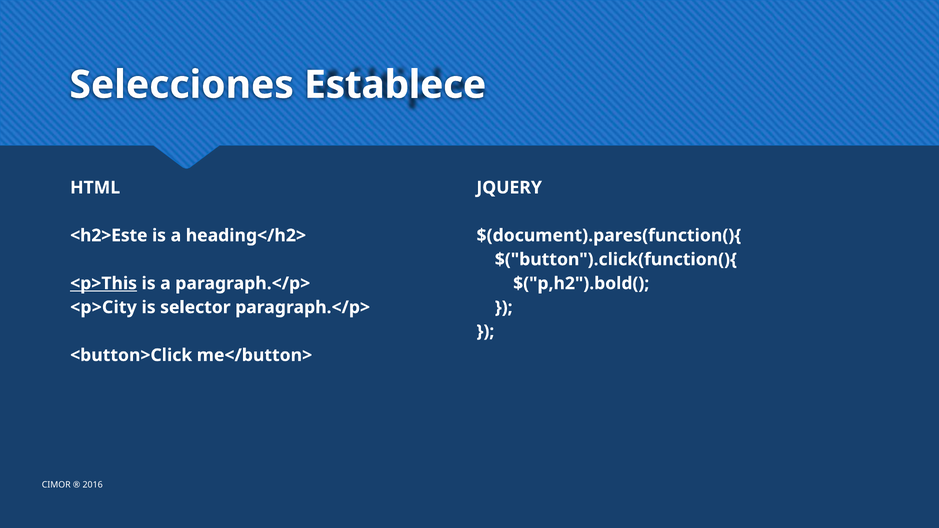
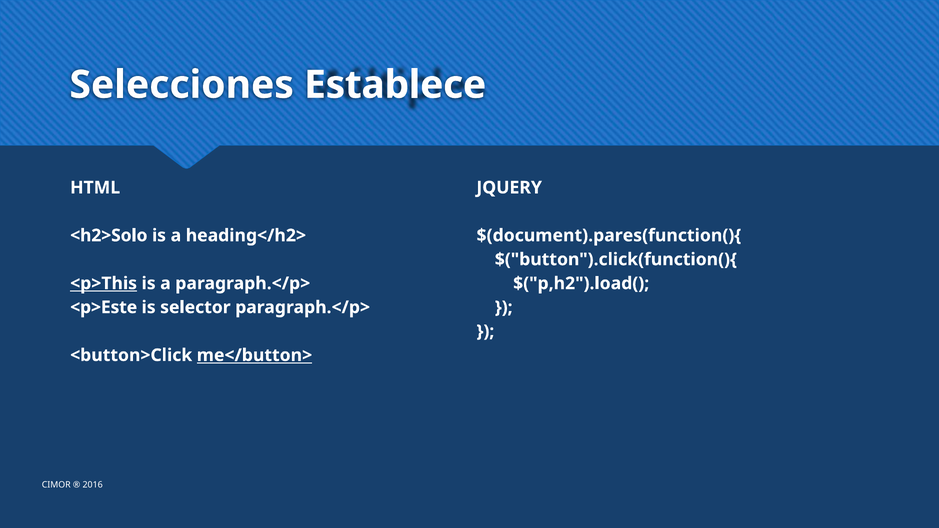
<h2>Este: <h2>Este -> <h2>Solo (109, 236)
$("p,h2").bold(: $("p,h2").bold( -> $("p,h2").load( (581, 283)
<p>City: <p>City -> <p>Este (104, 307)
me</button> underline: none -> present (254, 355)
